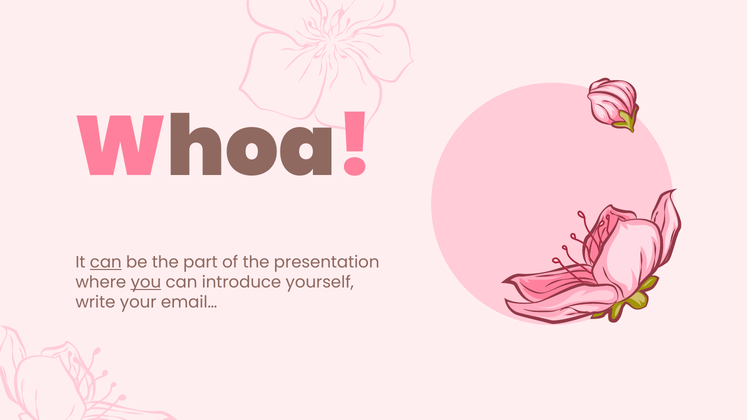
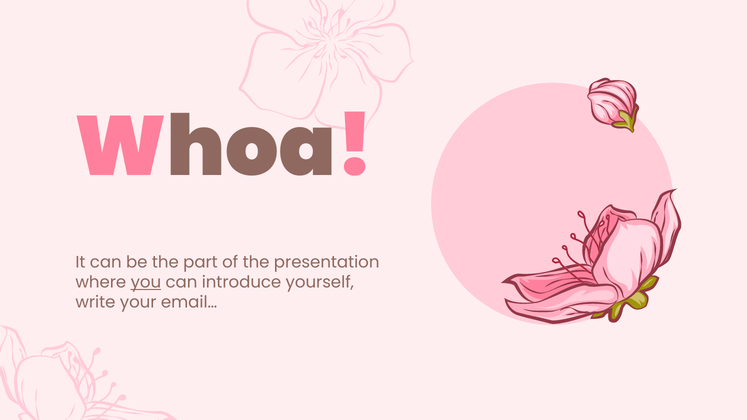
can underline: present -> none (106, 263)
